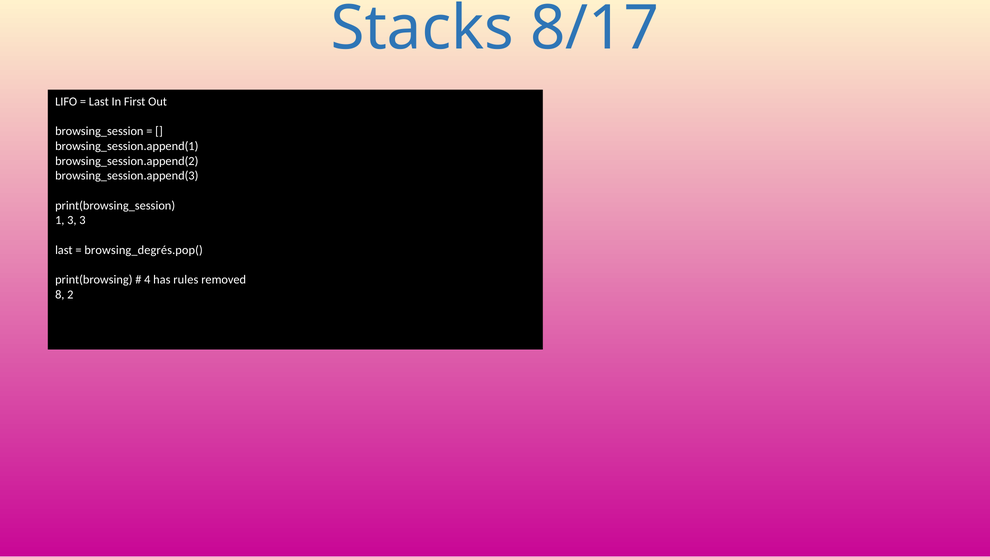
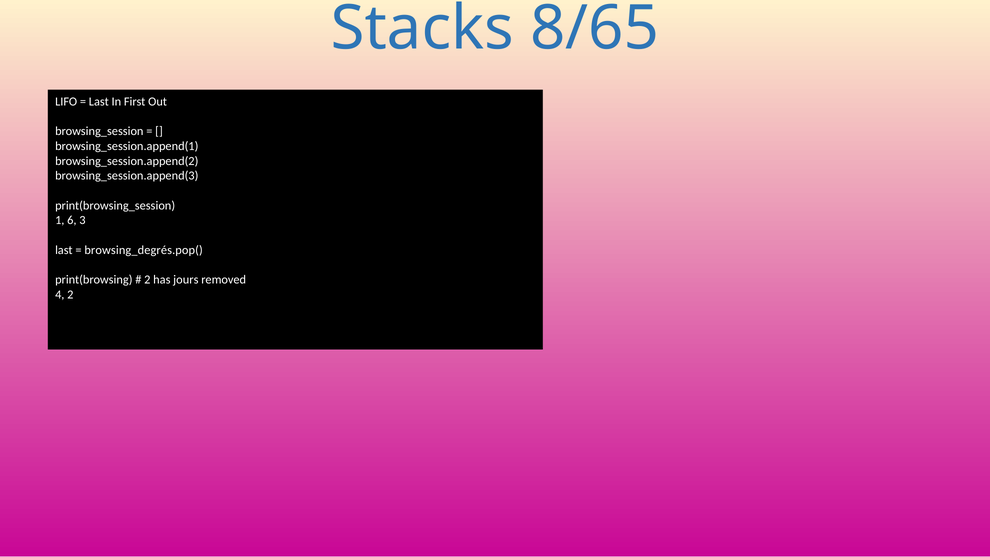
8/17: 8/17 -> 8/65 (595, 28)
1 3: 3 -> 6 (72, 220)
4: 4 -> 2 (147, 280)
rules: rules -> jours (186, 280)
8: 8 -> 4 (60, 295)
